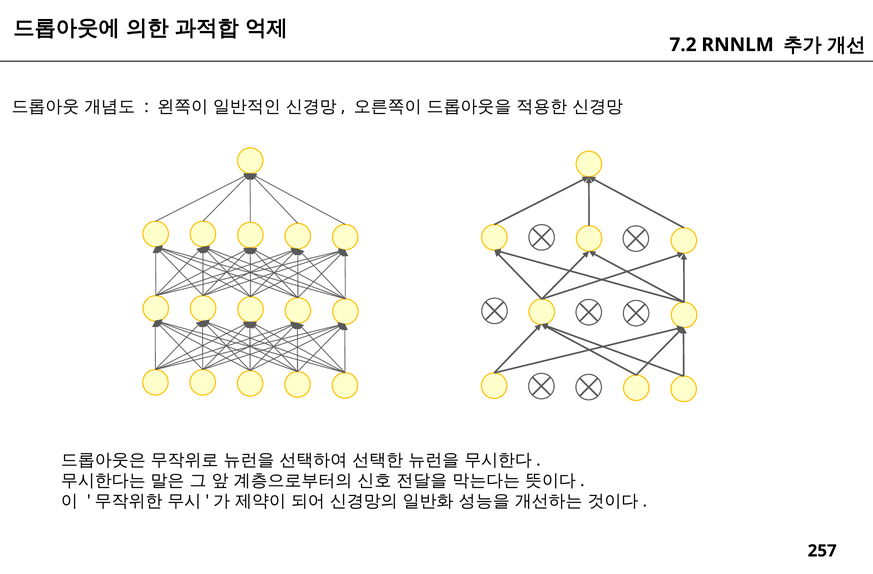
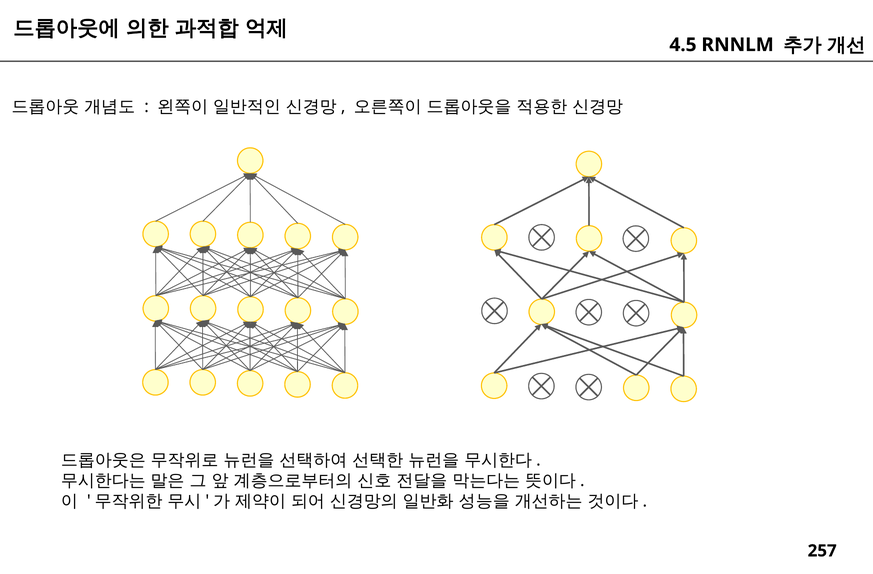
7.2: 7.2 -> 4.5 (683, 45)
